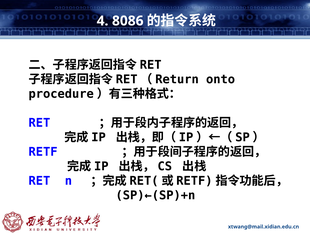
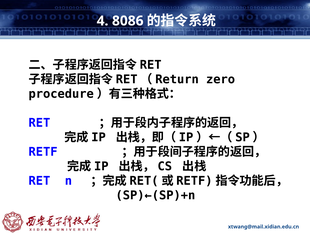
onto: onto -> zero (221, 79)
